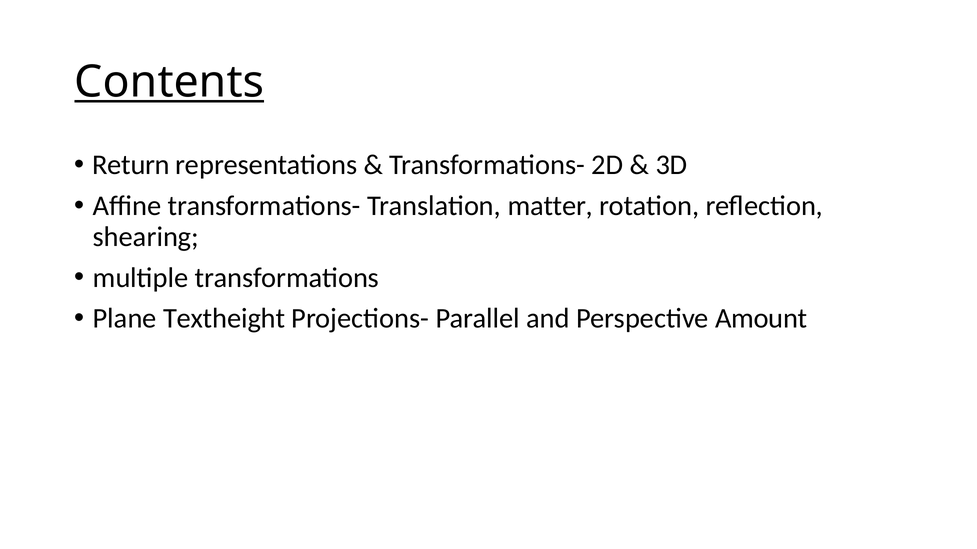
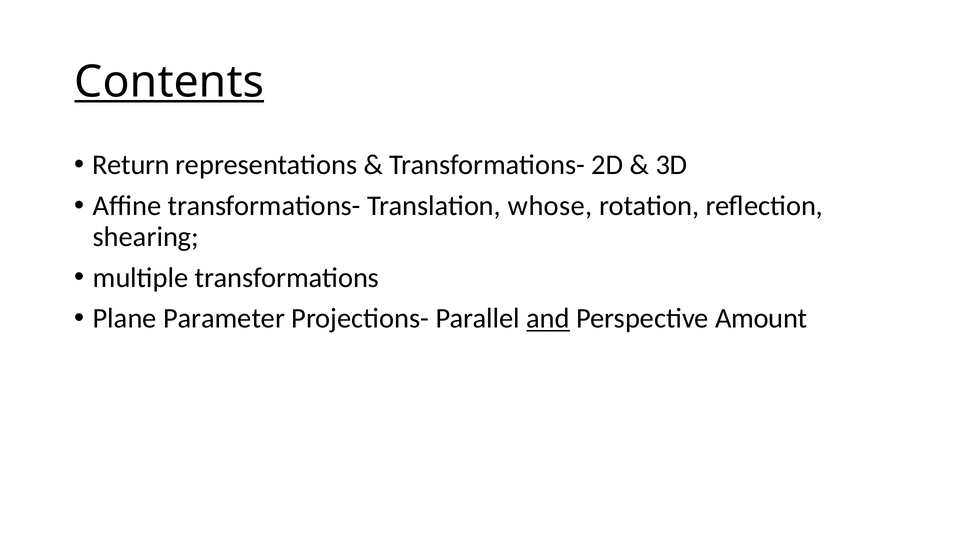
matter: matter -> whose (550, 206)
Textheight: Textheight -> Parameter (224, 319)
and underline: none -> present (548, 319)
